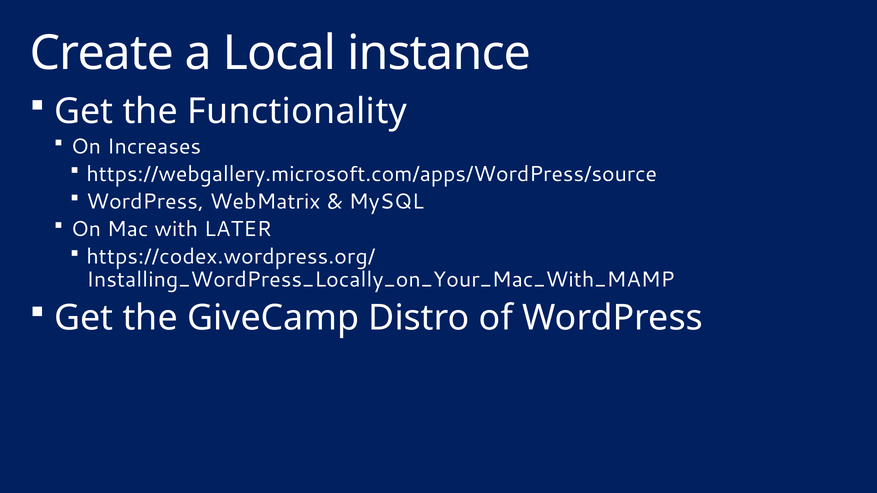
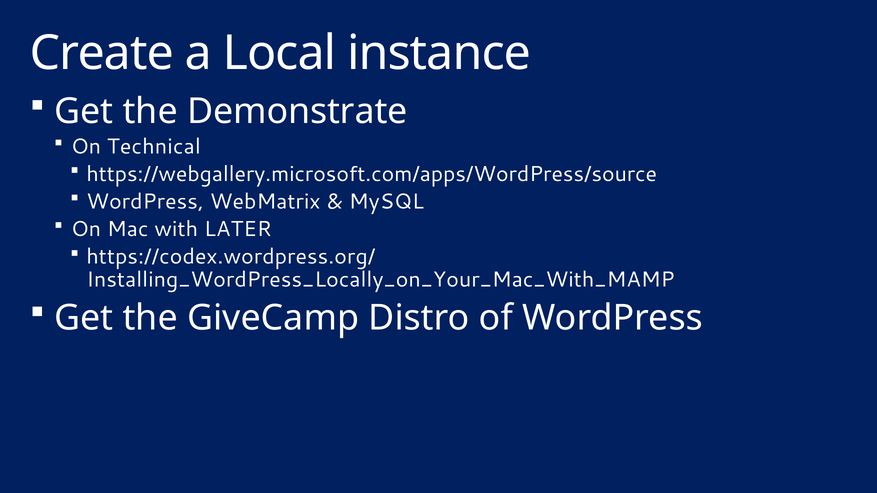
Functionality: Functionality -> Demonstrate (297, 111)
Increases: Increases -> Technical (154, 147)
